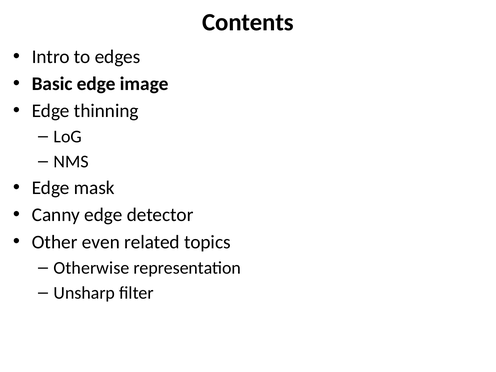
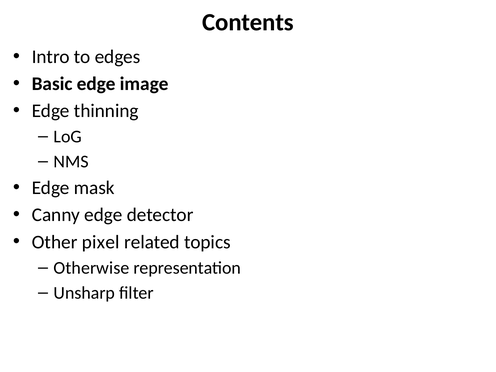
even: even -> pixel (101, 242)
